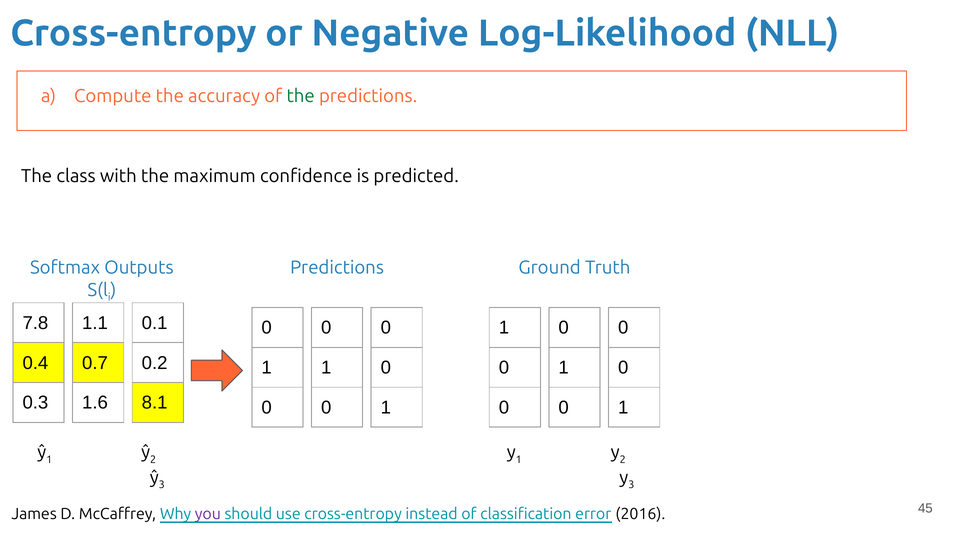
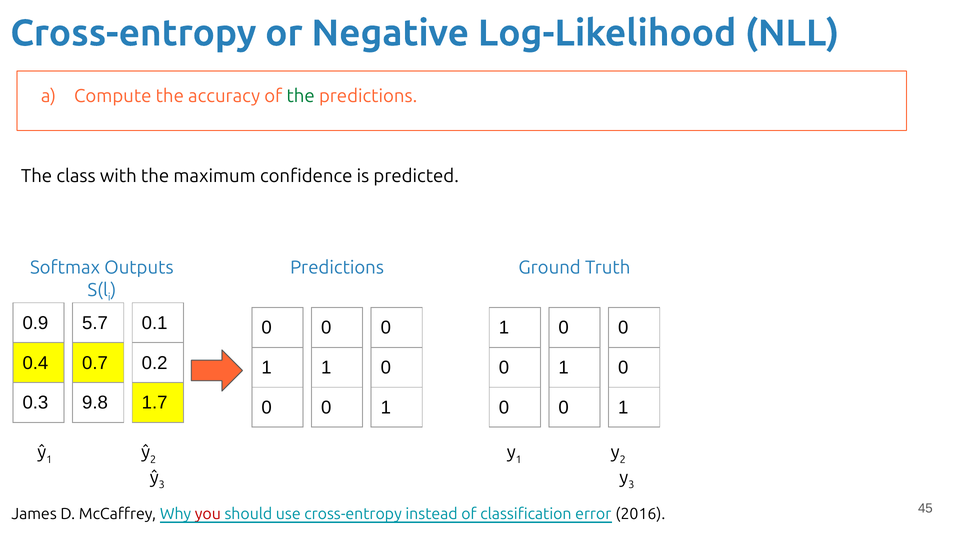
7.8: 7.8 -> 0.9 (35, 323)
1.1: 1.1 -> 5.7 (95, 323)
1.6: 1.6 -> 9.8 (95, 403)
8.1: 8.1 -> 1.7 (155, 403)
you colour: purple -> red (208, 514)
